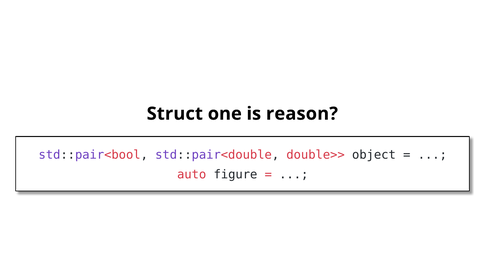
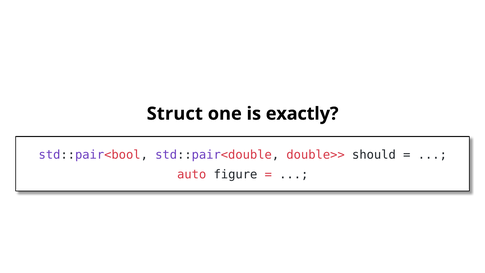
reason: reason -> exactly (302, 114)
object: object -> should (374, 155)
